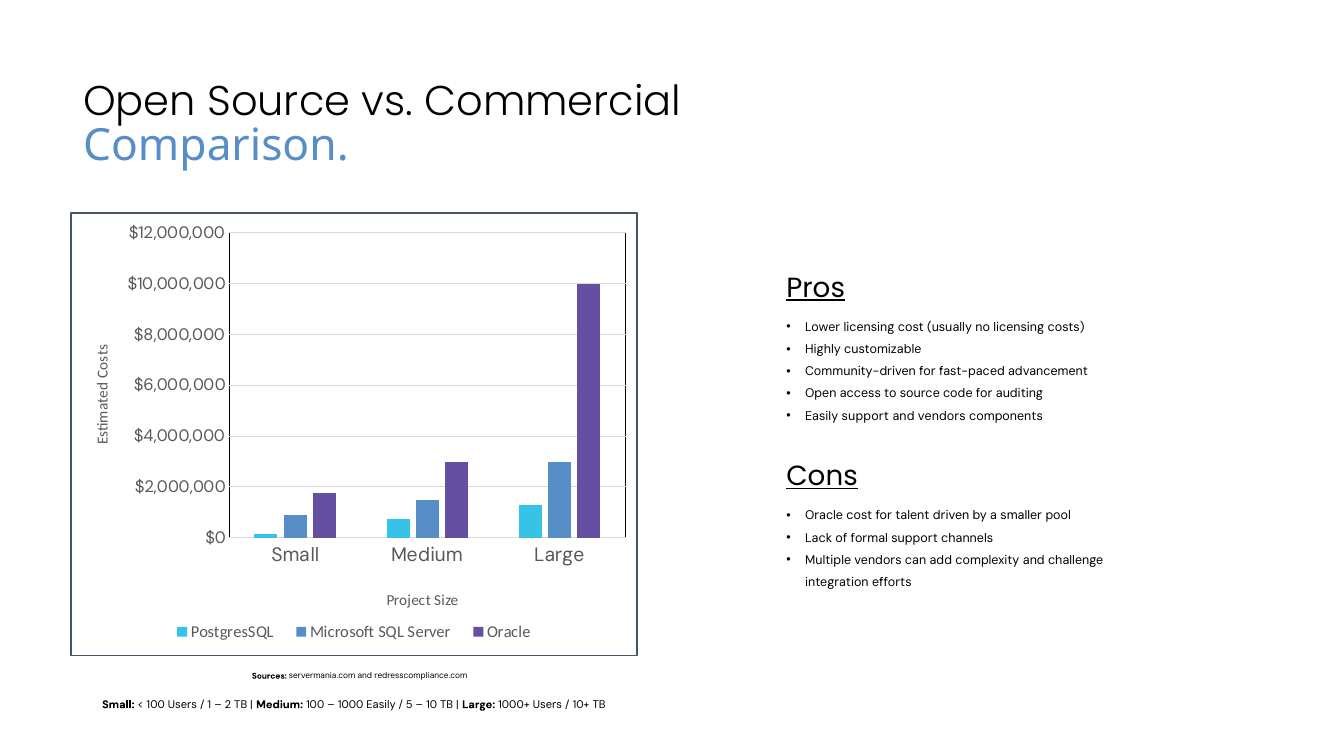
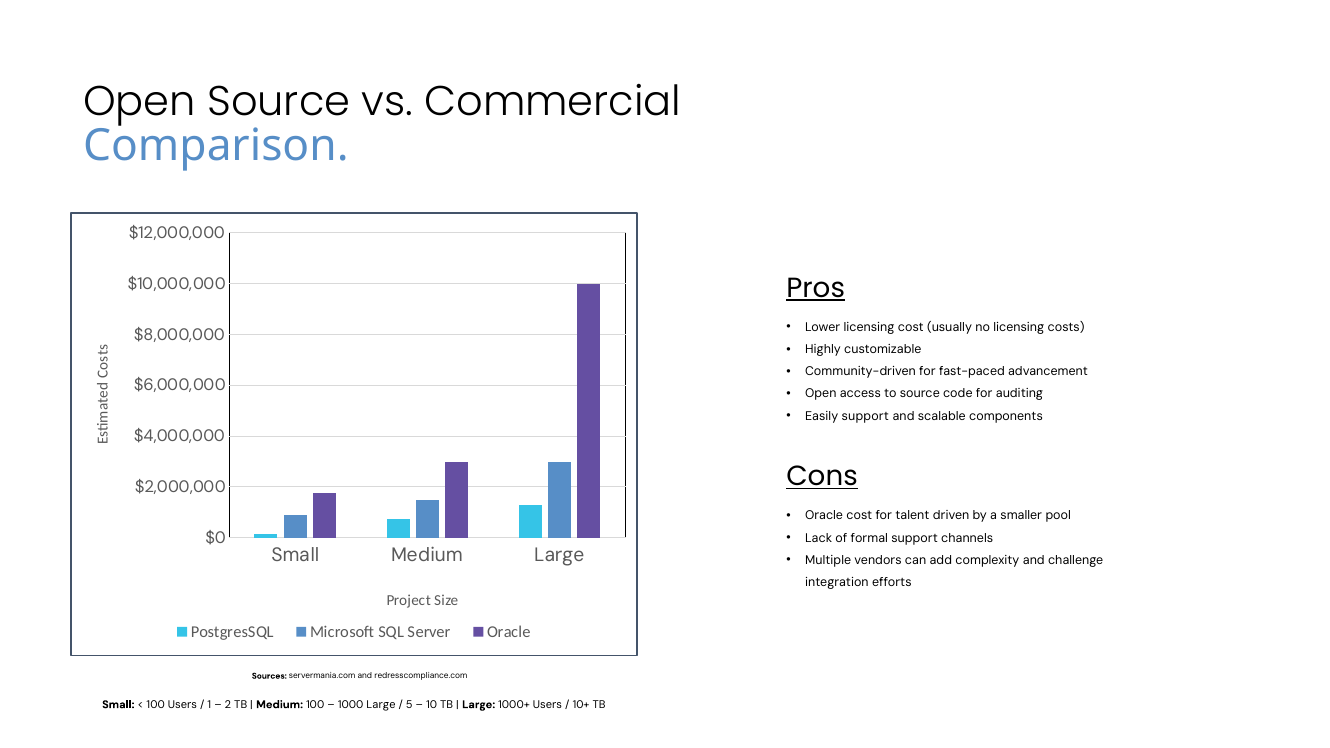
and vendors: vendors -> scalable (942, 416)
1000 Easily: Easily -> Large (381, 705)
